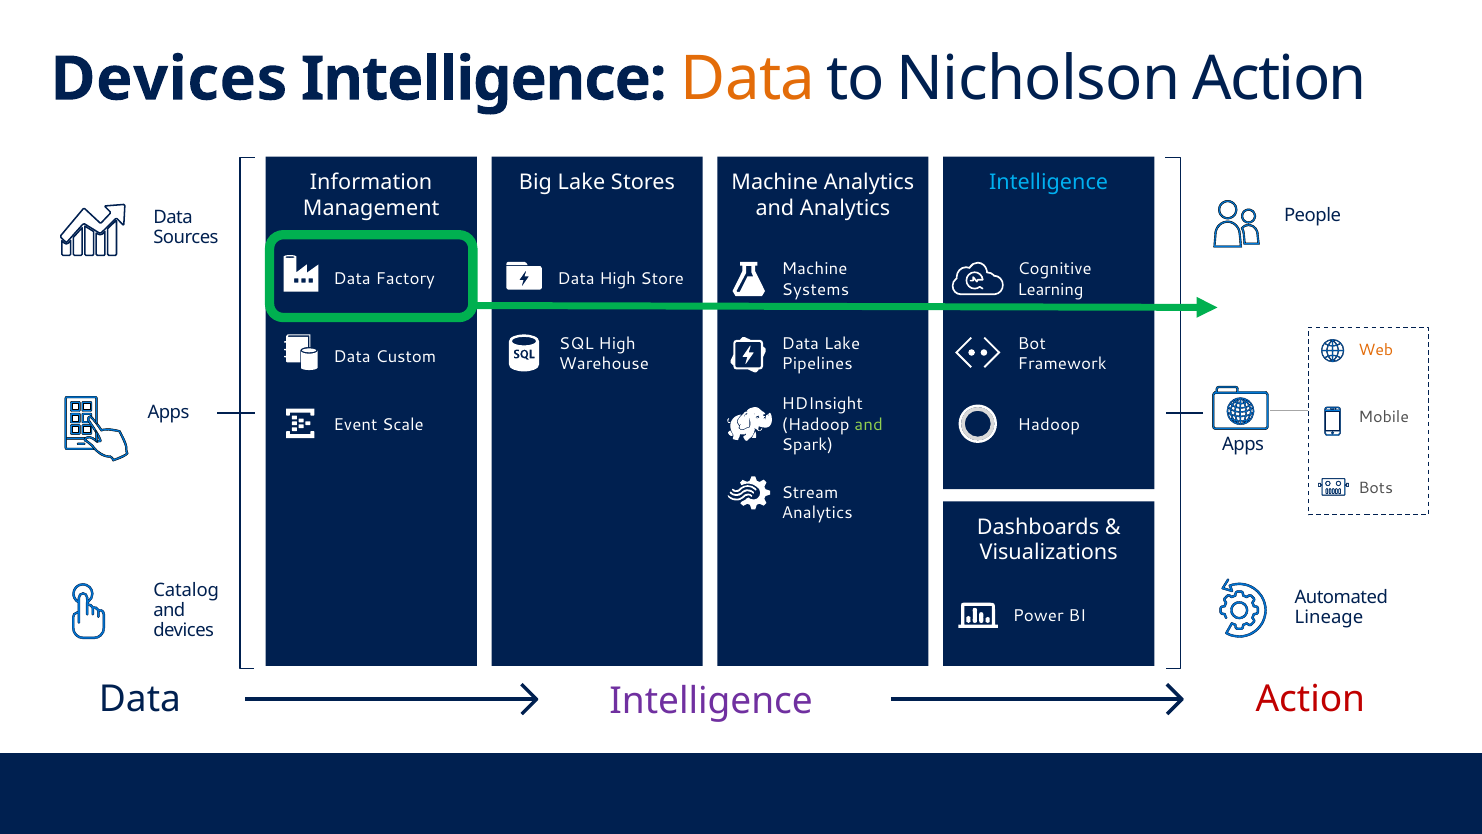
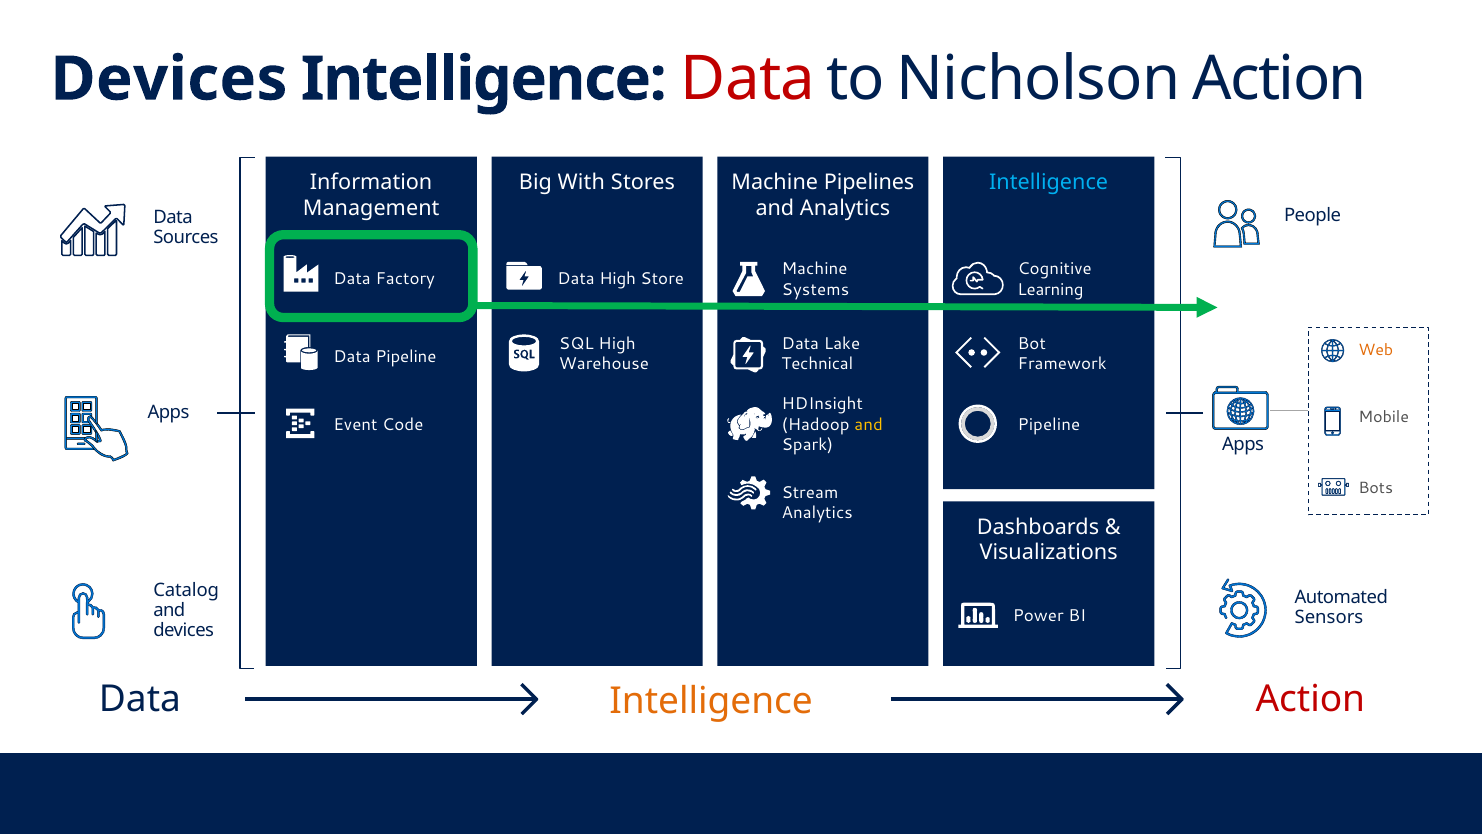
Data colour: orange -> red (748, 79)
Big Lake: Lake -> With (581, 182)
Machine Analytics: Analytics -> Pipelines (869, 182)
Data Custom: Custom -> Pipeline (406, 356)
Pipelines: Pipelines -> Technical (817, 364)
and colour: light green -> yellow (869, 424)
Scale: Scale -> Code (403, 425)
Hadoop: Hadoop -> Pipeline (1049, 425)
Lineage: Lineage -> Sensors (1329, 618)
Intelligence colour: purple -> orange (711, 701)
